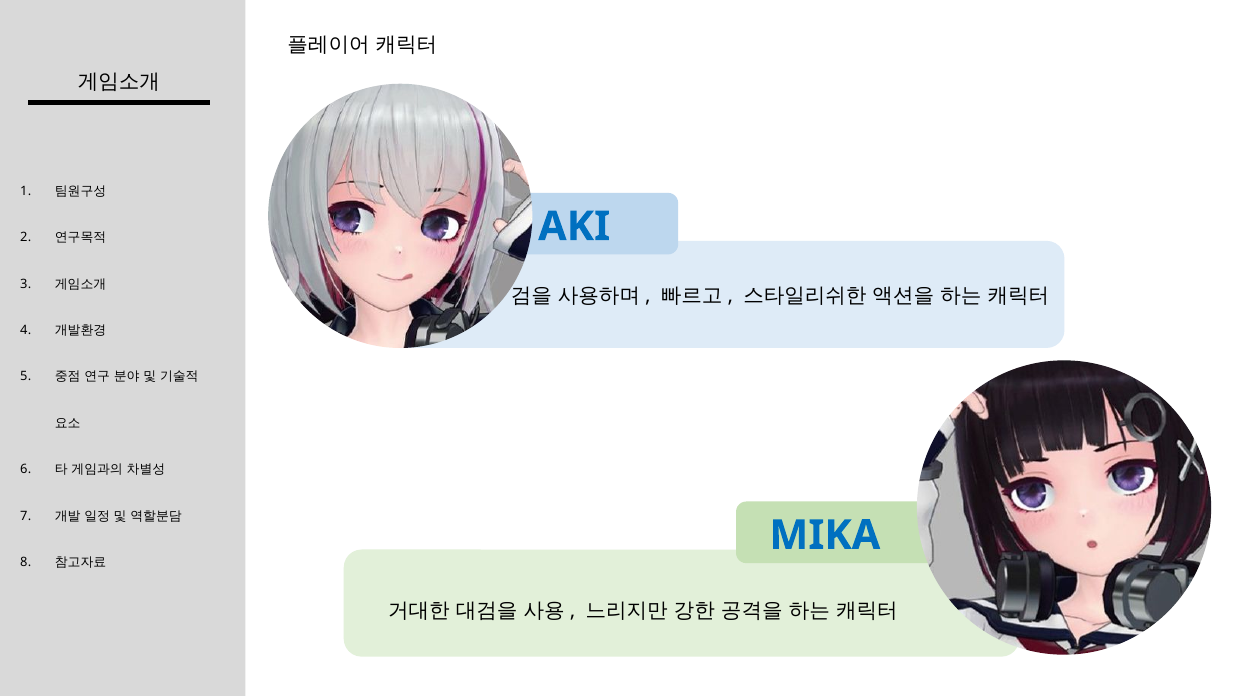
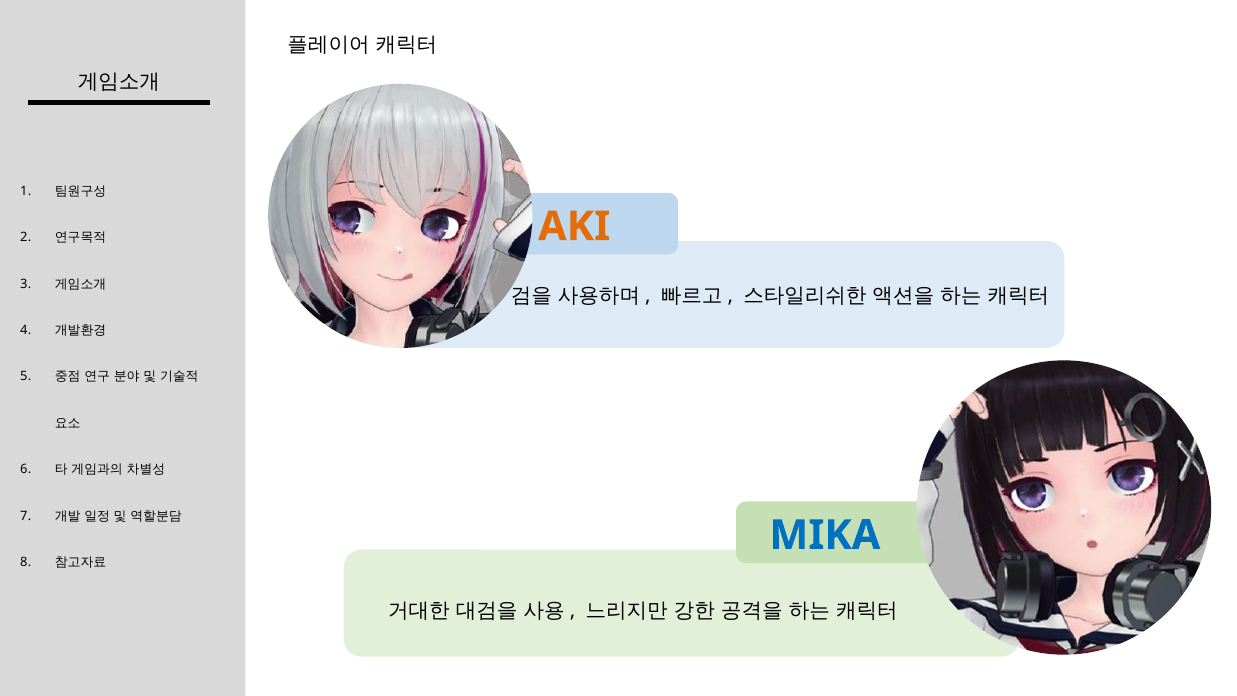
AKI colour: blue -> orange (574, 226)
